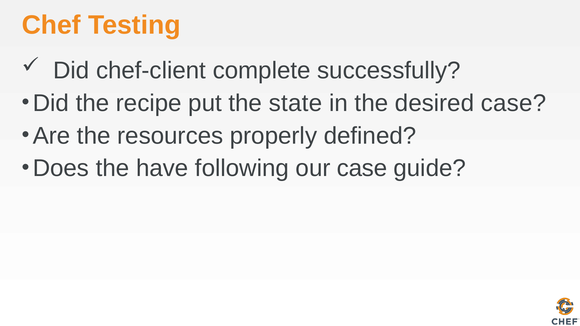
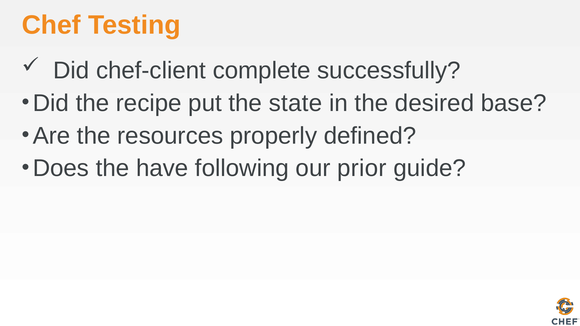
desired case: case -> base (514, 103)
our case: case -> prior (362, 168)
